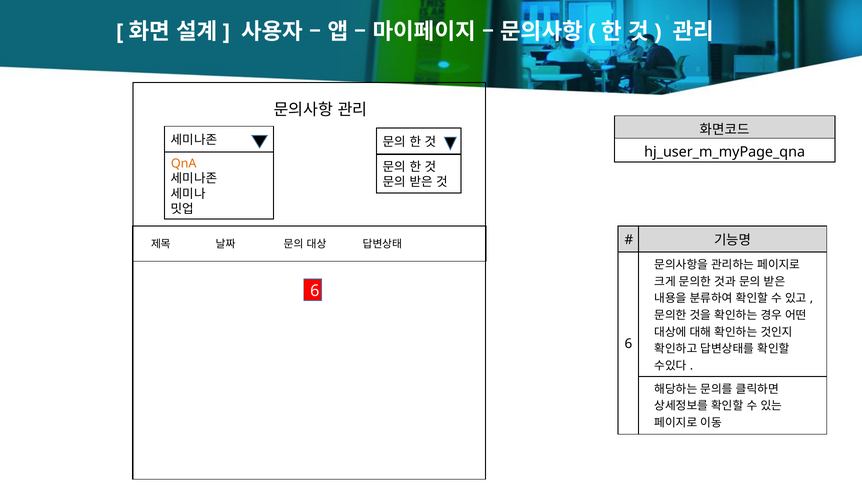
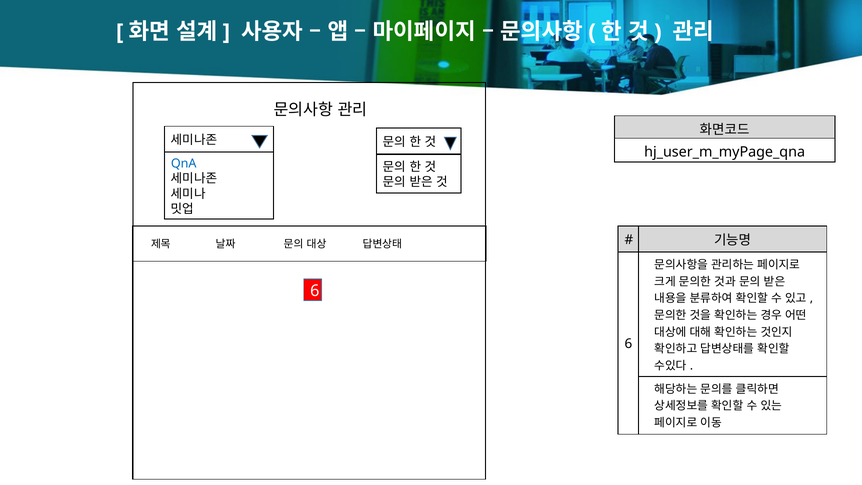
QnA colour: orange -> blue (184, 164)
